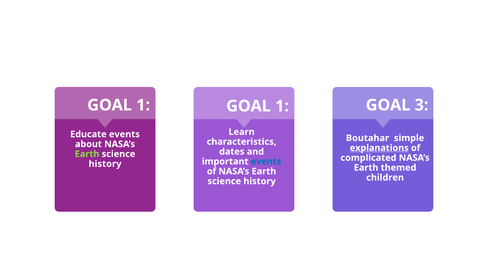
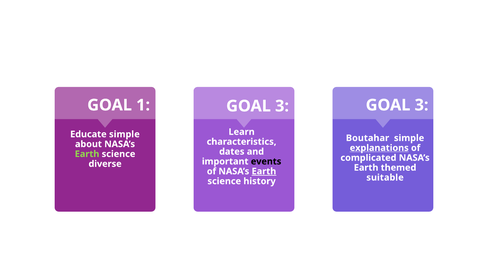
1: 1 -> 3 (282, 106)
Educate events: events -> simple (124, 134)
events colour: blue -> black (266, 162)
history: history -> diverse (105, 164)
Earth underline: none -> present (264, 172)
children: children -> suitable (385, 178)
